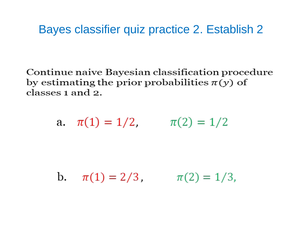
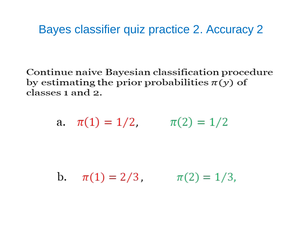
Establish: Establish -> Accuracy (230, 30)
